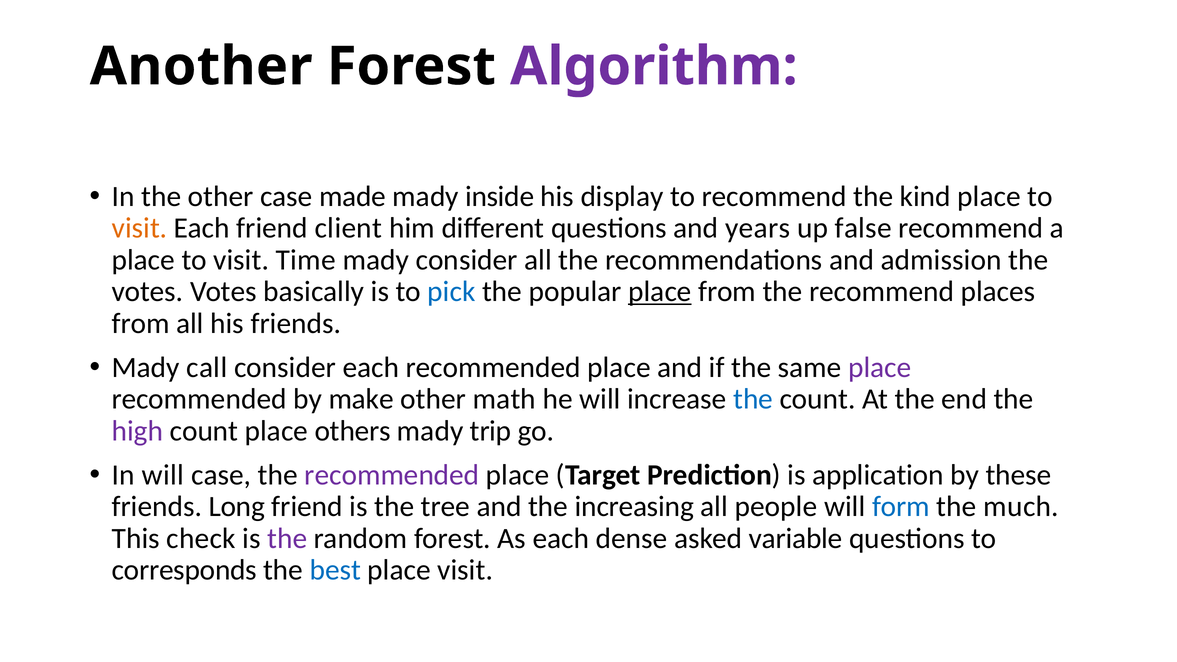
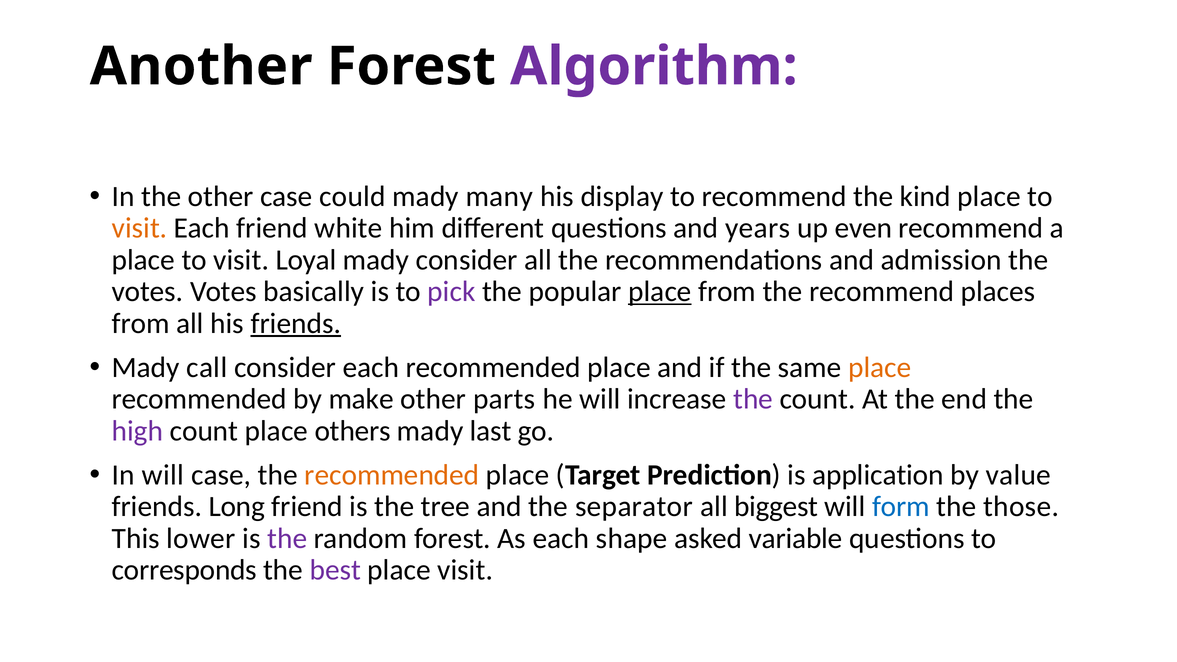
made: made -> could (352, 196)
inside: inside -> many (499, 196)
client: client -> white (349, 228)
false: false -> even (864, 228)
Time: Time -> Loyal (306, 260)
pick colour: blue -> purple (451, 292)
friends underline: none -> present (296, 323)
place colour: purple -> orange (880, 367)
math: math -> parts (504, 399)
the colour: blue -> purple (753, 399)
trip: trip -> last (491, 431)
recommended colour: purple -> orange (392, 475)
these: these -> value (1018, 475)
increasing: increasing -> separator (634, 507)
people: people -> biggest (776, 507)
much: much -> those (1021, 507)
check: check -> lower (201, 539)
dense: dense -> shape (632, 539)
best colour: blue -> purple (335, 570)
